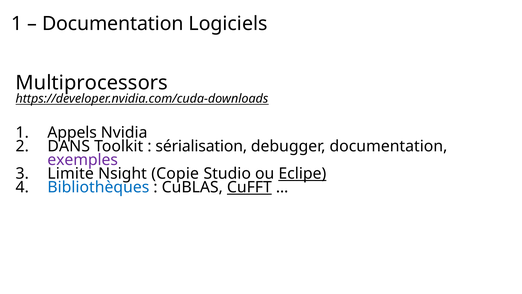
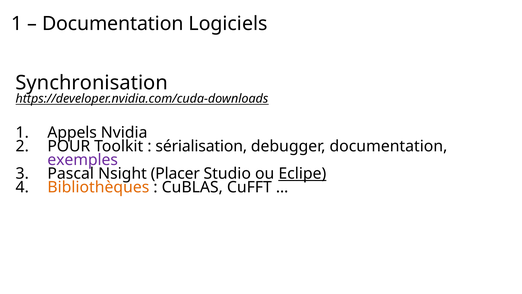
Multiprocessors: Multiprocessors -> Synchronisation (92, 83)
DANS: DANS -> POUR (69, 146)
Limite: Limite -> Pascal (71, 173)
Copie: Copie -> Placer (175, 173)
Bibliothèques colour: blue -> orange (98, 187)
CuFFT underline: present -> none (249, 187)
